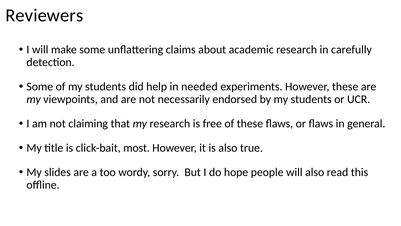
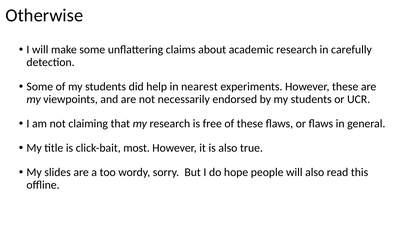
Reviewers: Reviewers -> Otherwise (44, 15)
needed: needed -> nearest (199, 87)
